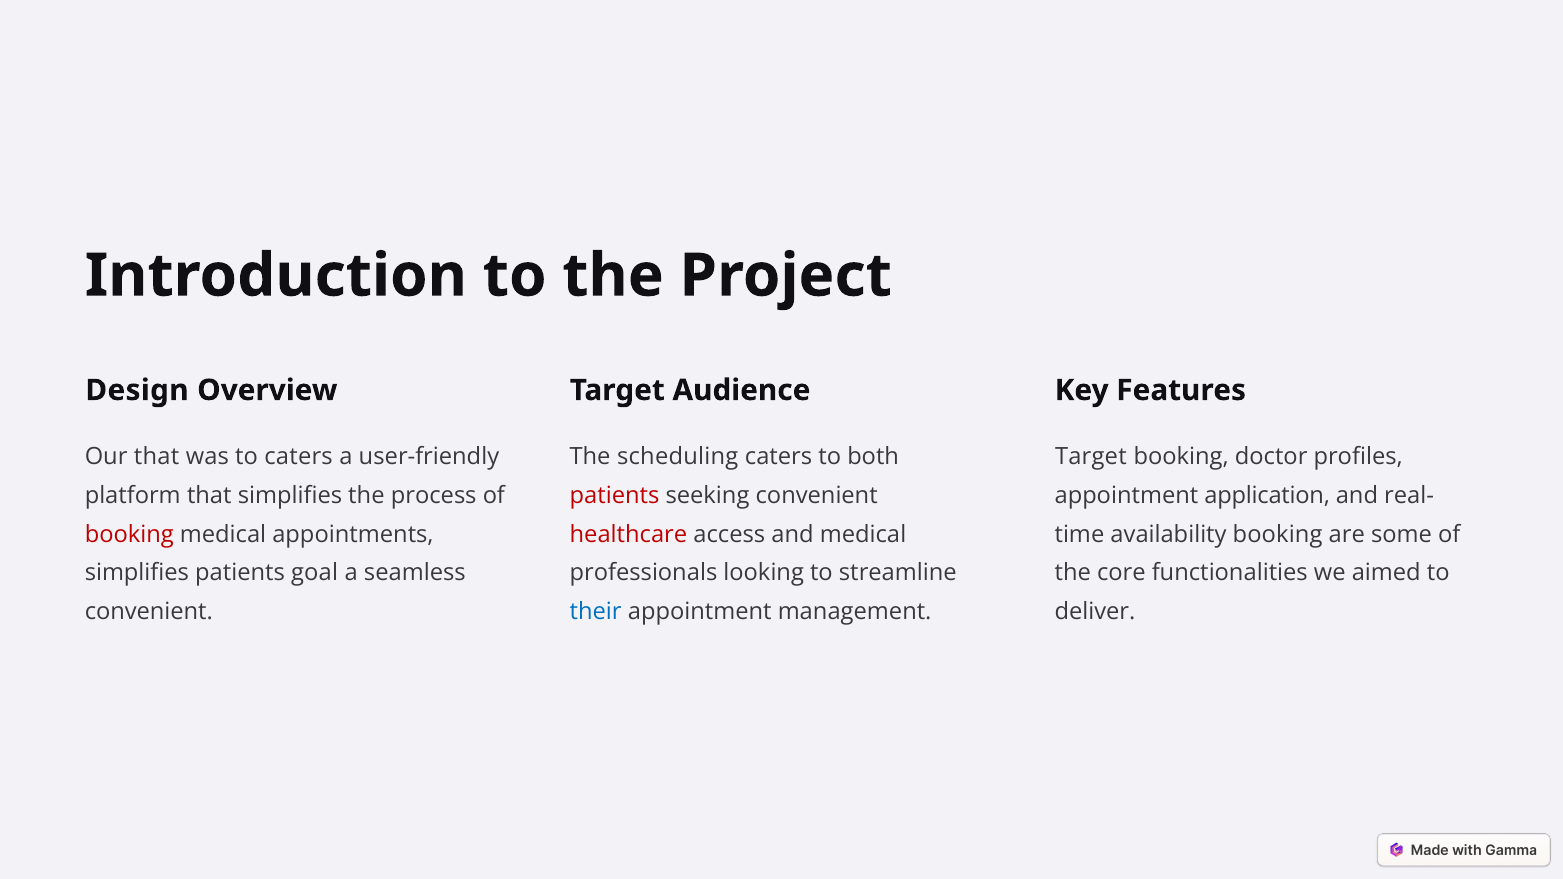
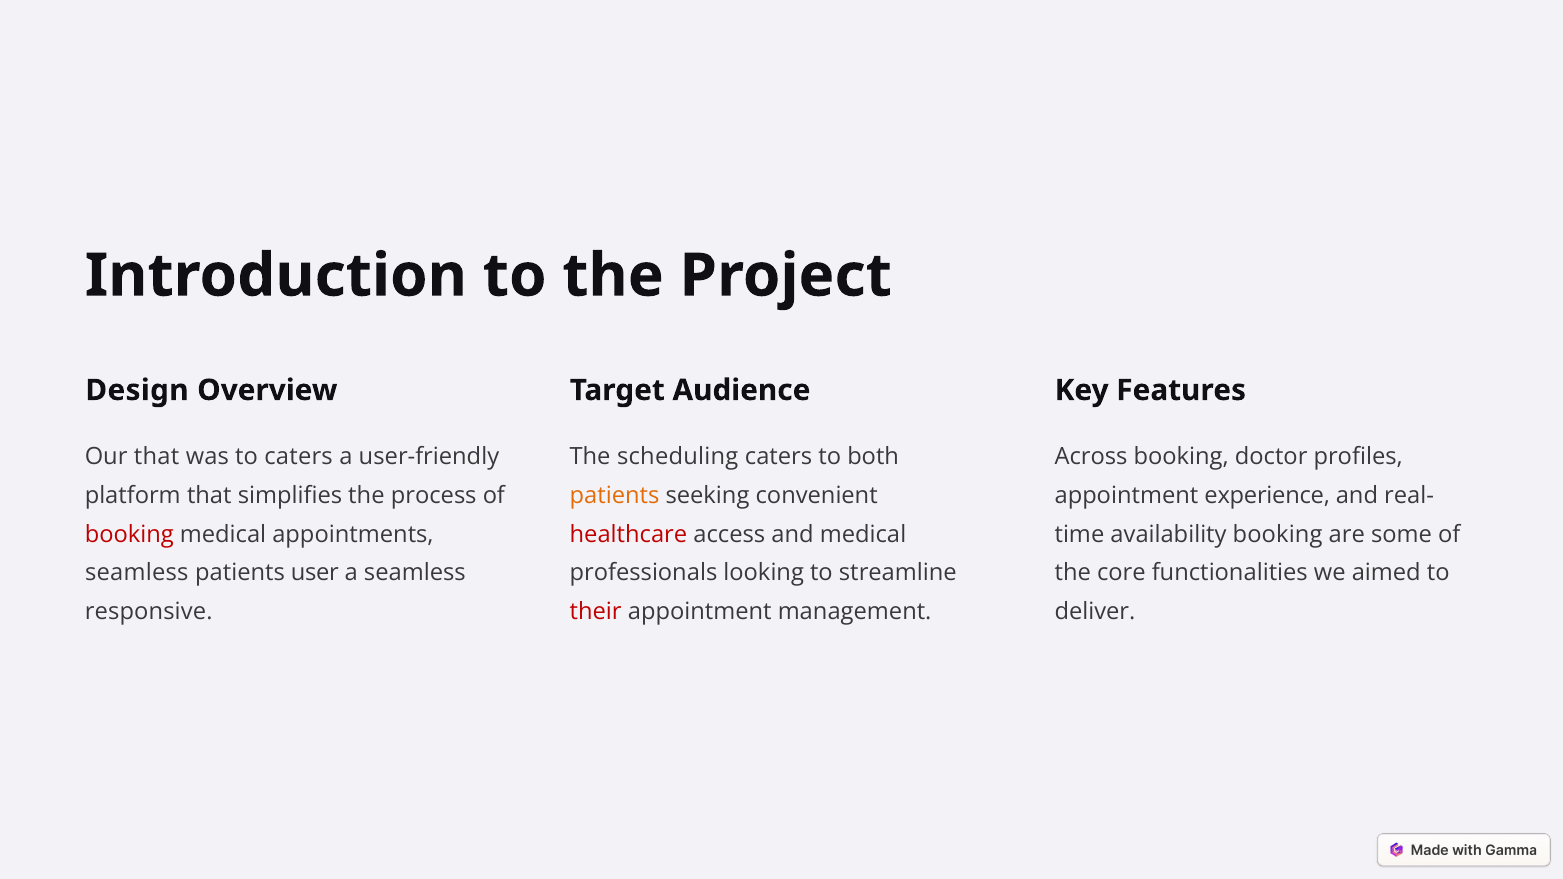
Target: Target -> Across (1091, 457)
patients colour: red -> orange (615, 496)
application: application -> experience (1267, 496)
simplifies: simplifies -> seamless (137, 573)
goal: goal -> user (315, 573)
convenient: convenient -> responsive (149, 612)
their colour: blue -> red (596, 612)
